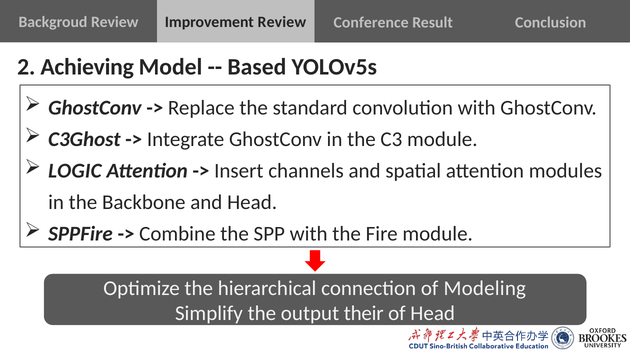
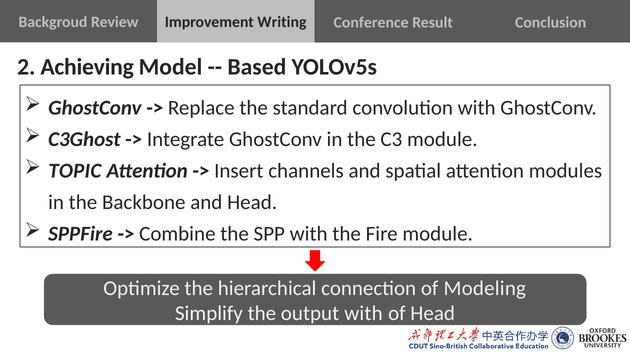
Improvement Review: Review -> Writing (282, 22)
LOGIC: LOGIC -> TOPIC (75, 171)
output their: their -> with (364, 314)
